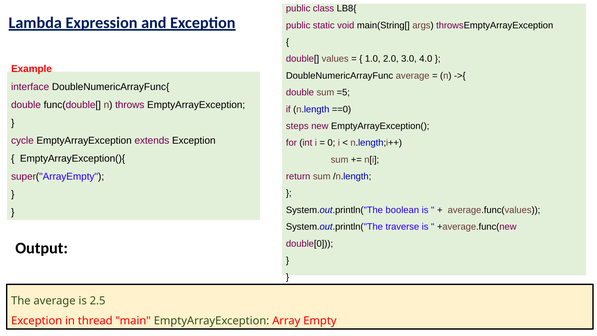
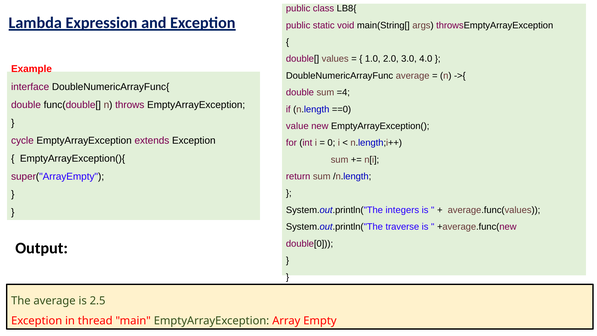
=5: =5 -> =4 (343, 92)
steps: steps -> value (297, 126)
boolean: boolean -> integers (402, 210)
